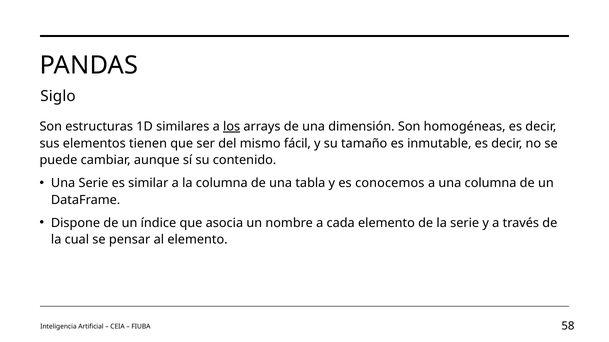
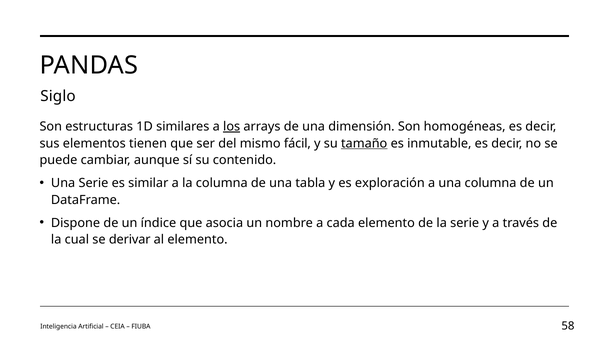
tamaño underline: none -> present (364, 144)
conocemos: conocemos -> exploración (390, 183)
pensar: pensar -> derivar (130, 240)
